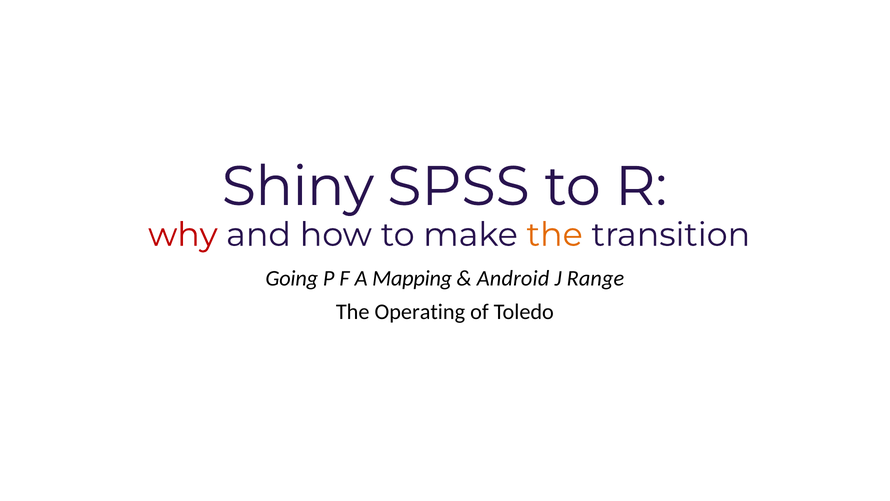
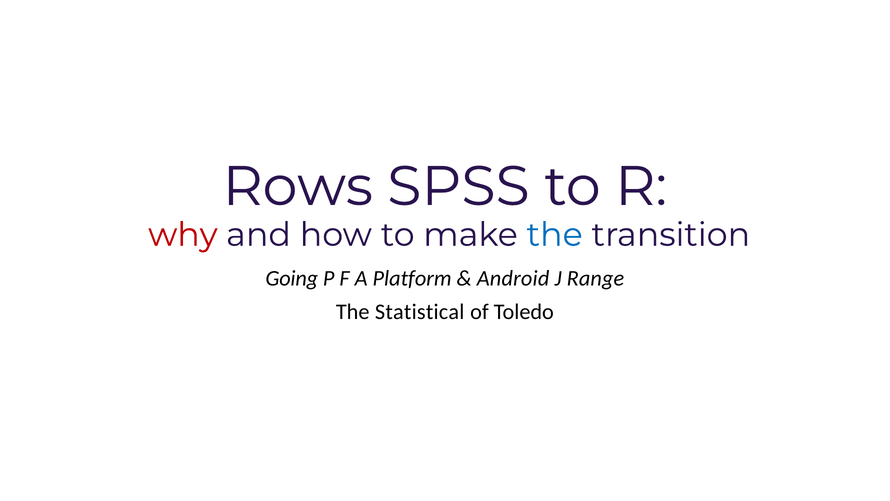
Shiny: Shiny -> Rows (298, 186)
the colour: orange -> blue (555, 235)
Mapping: Mapping -> Platform (412, 278)
Operating: Operating -> Statistical (420, 311)
